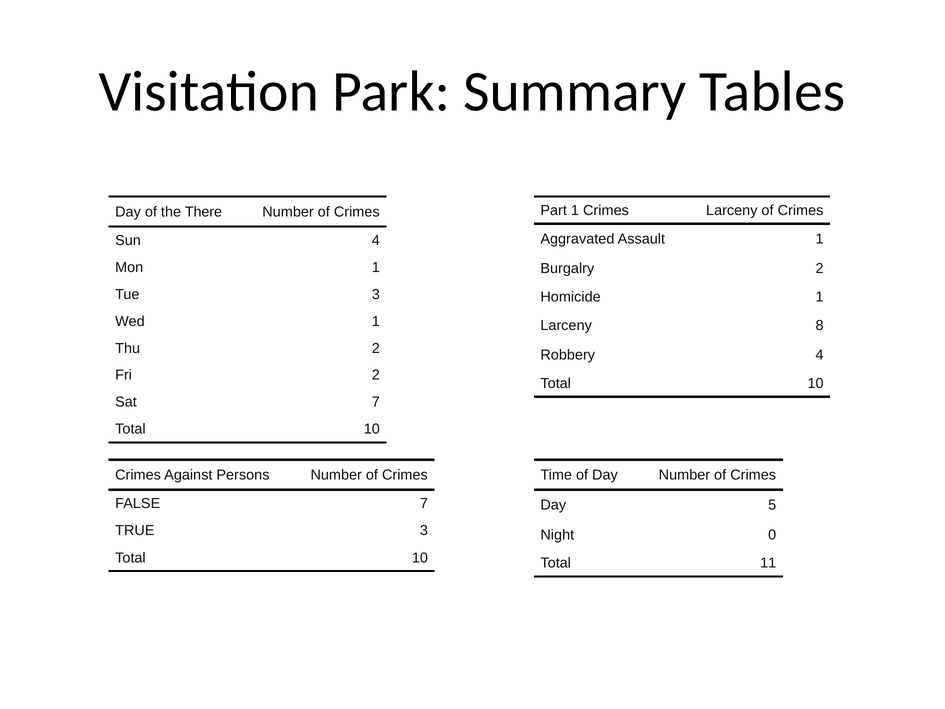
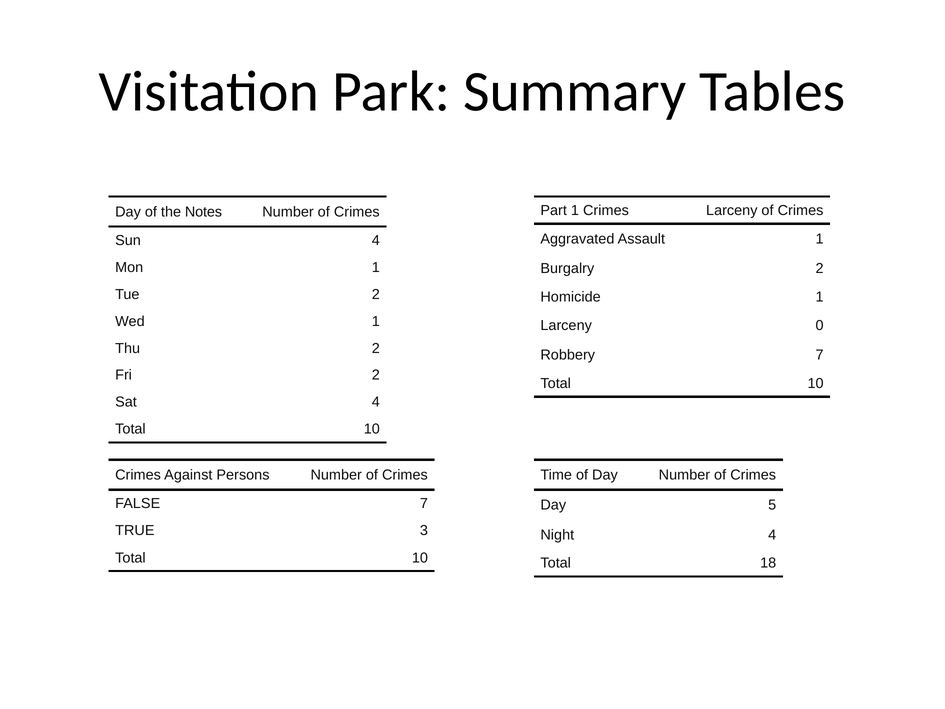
There: There -> Notes (204, 212)
Tue 3: 3 -> 2 (376, 294)
8: 8 -> 0 (820, 325)
Robbery 4: 4 -> 7 (820, 355)
Sat 7: 7 -> 4 (376, 402)
Night 0: 0 -> 4 (772, 535)
11: 11 -> 18 (768, 563)
